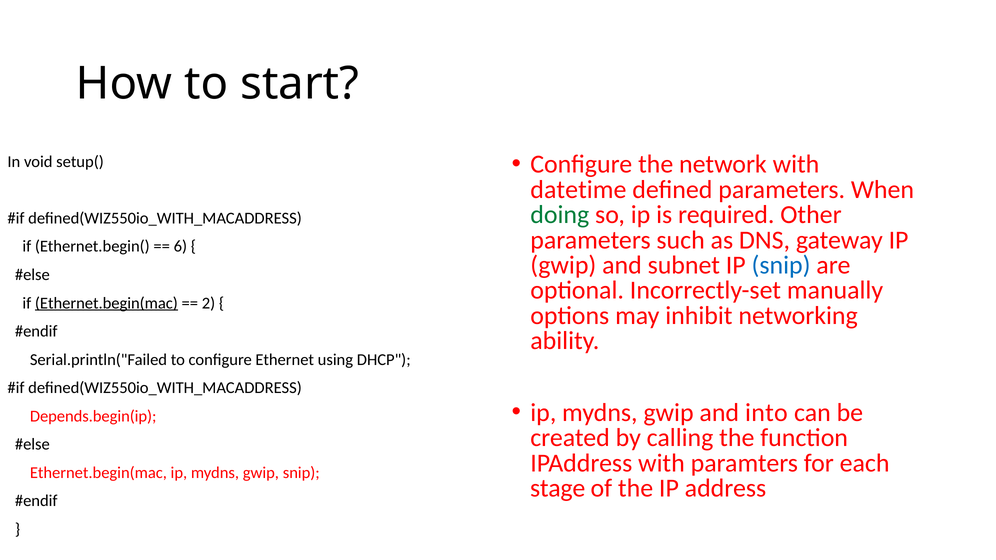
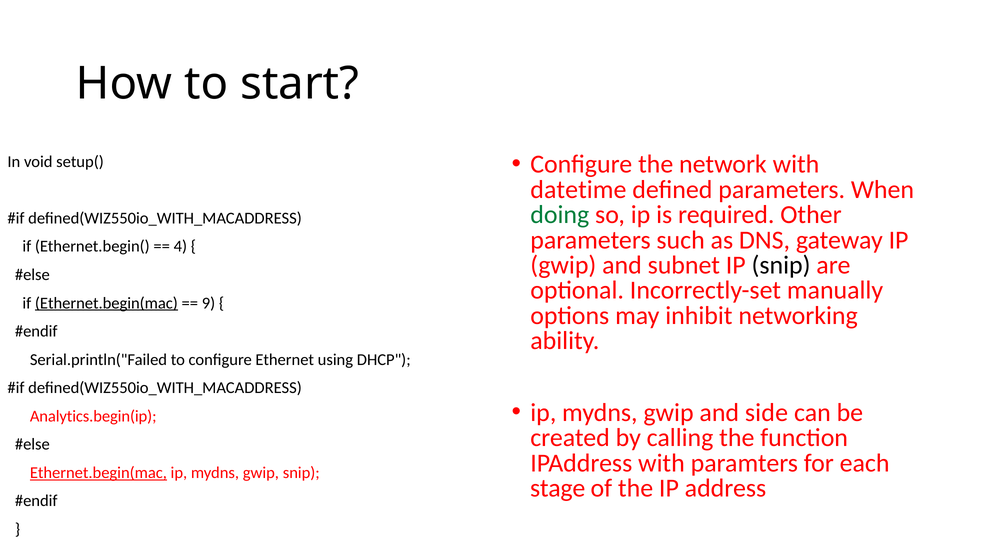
6: 6 -> 4 (180, 247)
snip colour: blue -> black (781, 265)
2: 2 -> 9 (208, 303)
into: into -> side (766, 413)
Depends.begin(ip: Depends.begin(ip -> Analytics.begin(ip (93, 416)
Ethernet.begin(mac underline: none -> present (98, 473)
